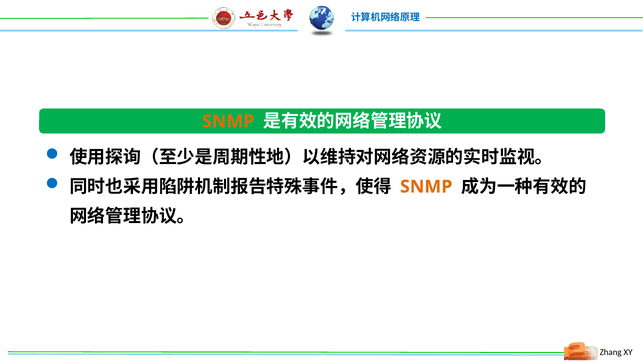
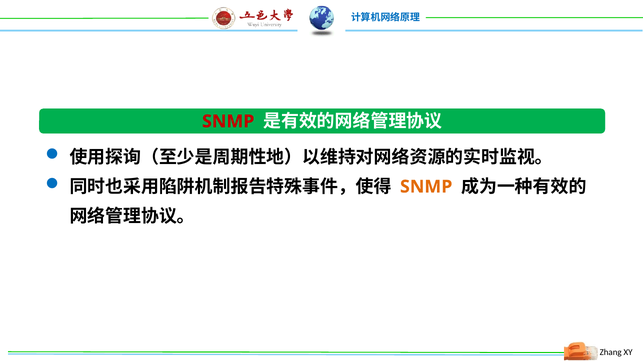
SNMP colour: orange -> red (228, 121)
